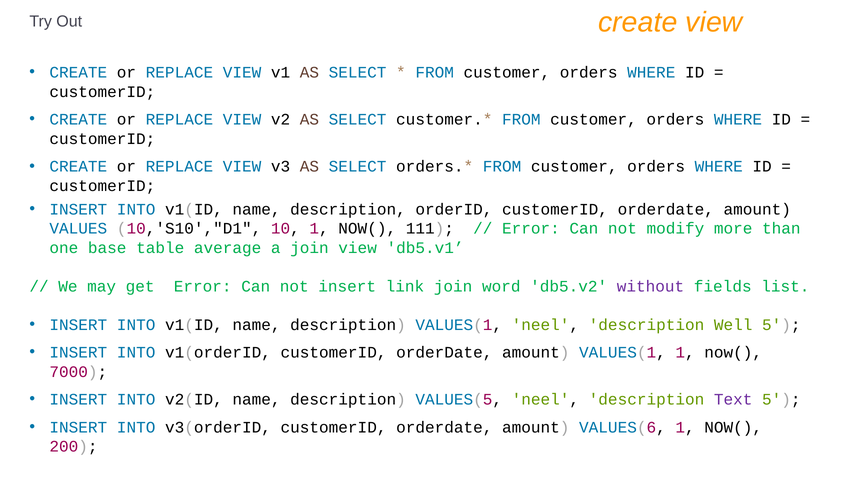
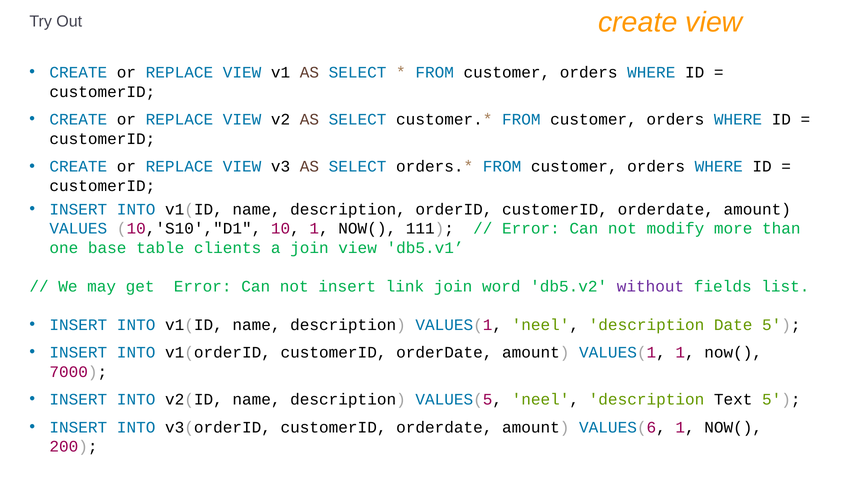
average: average -> clients (228, 248)
Well: Well -> Date (733, 325)
Text colour: purple -> black (733, 400)
